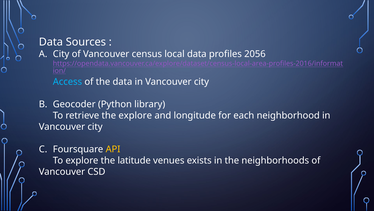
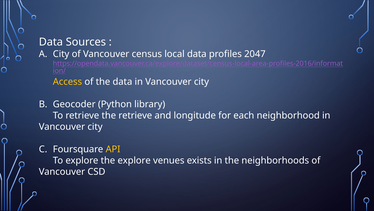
2056: 2056 -> 2047 (255, 54)
Access colour: light blue -> yellow (67, 82)
the explore: explore -> retrieve (135, 115)
the latitude: latitude -> explore (134, 160)
